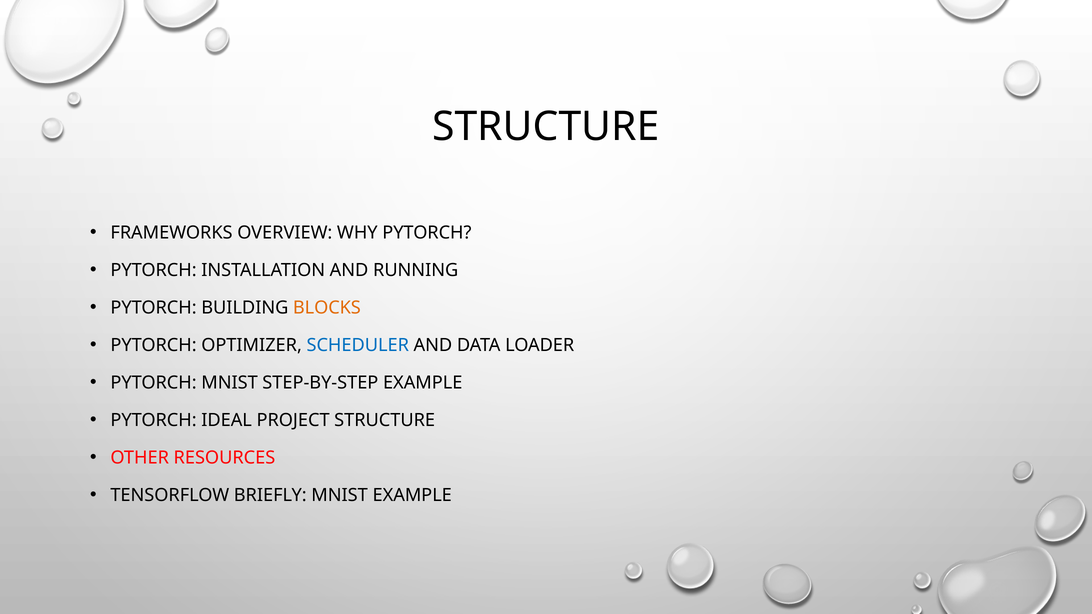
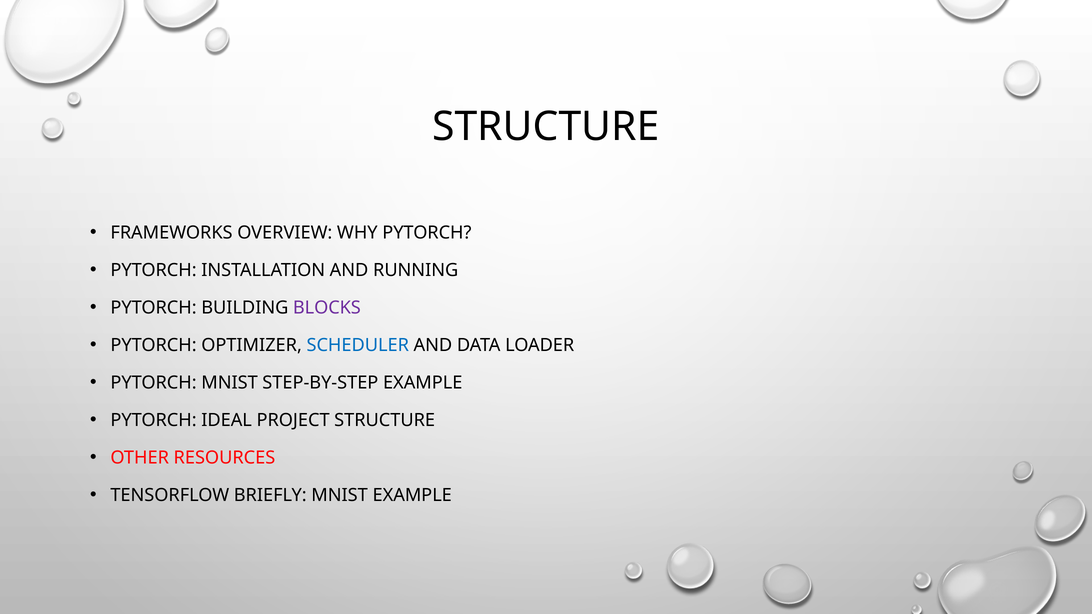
BLOCKS colour: orange -> purple (327, 308)
